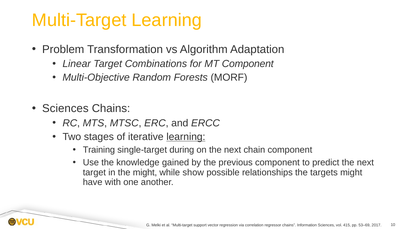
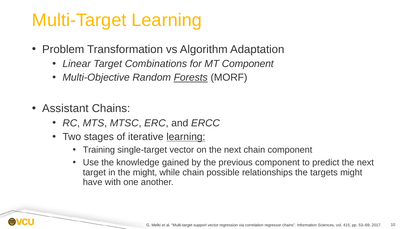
Forests underline: none -> present (191, 77)
Sciences: Sciences -> Assistant (65, 109)
single-target during: during -> vector (182, 150)
while show: show -> chain (193, 172)
